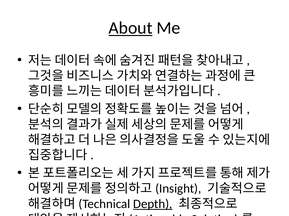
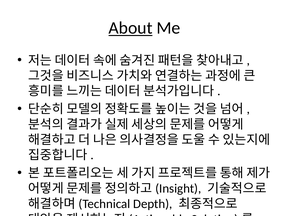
Depth underline: present -> none (153, 205)
